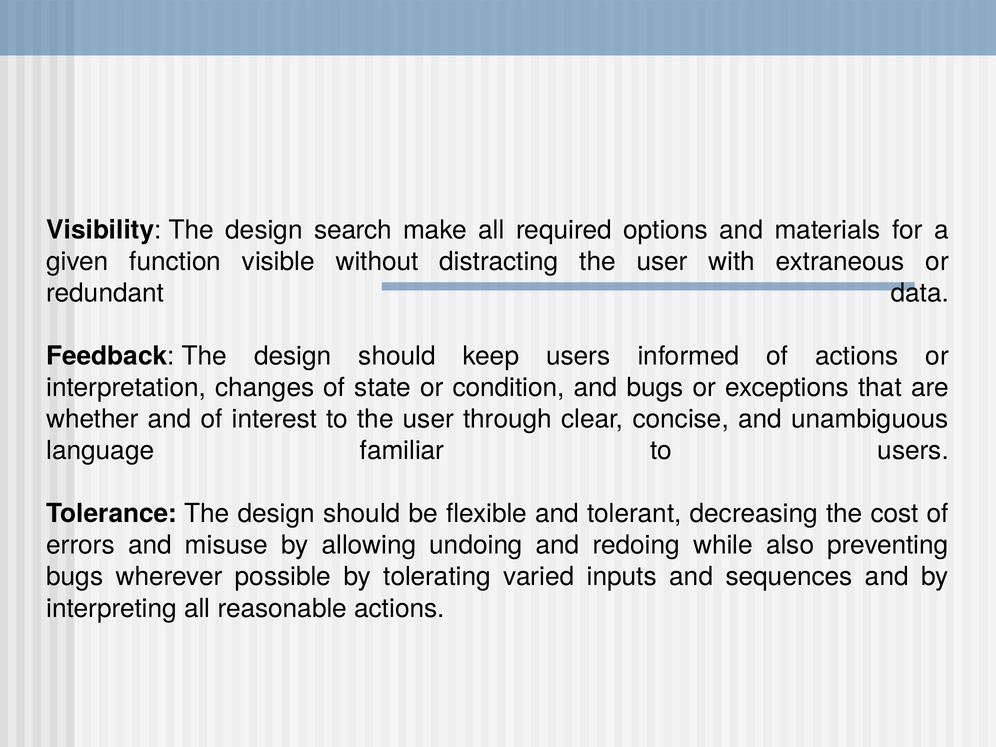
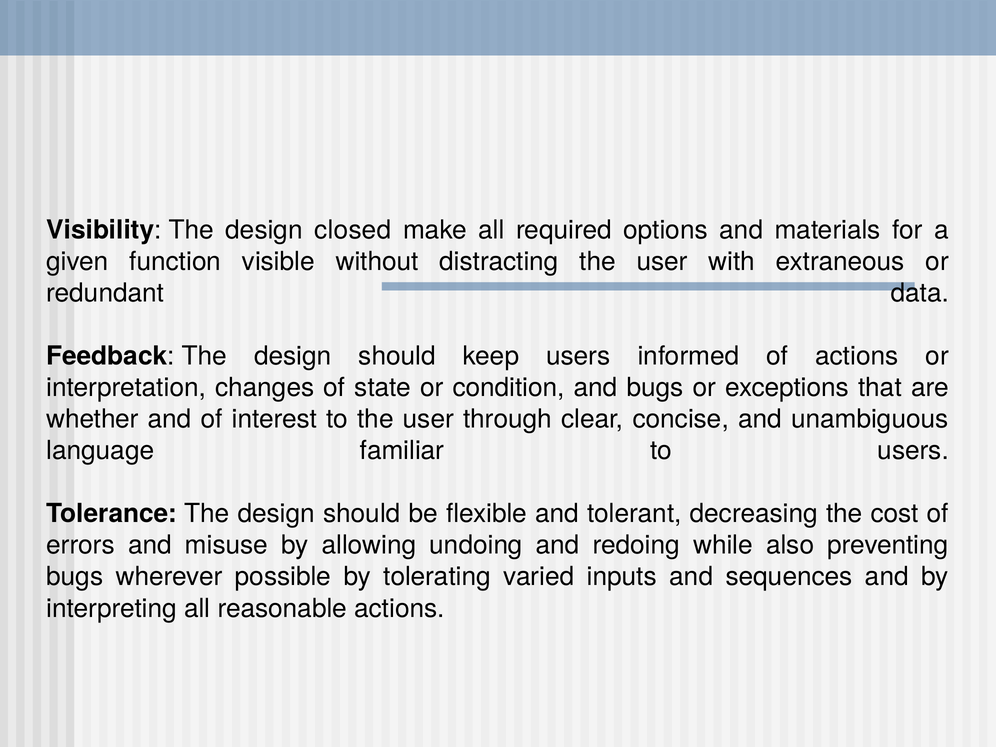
search: search -> closed (353, 230)
